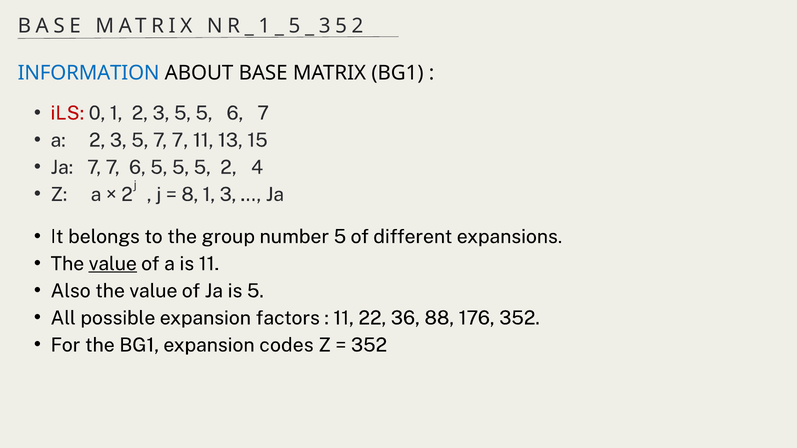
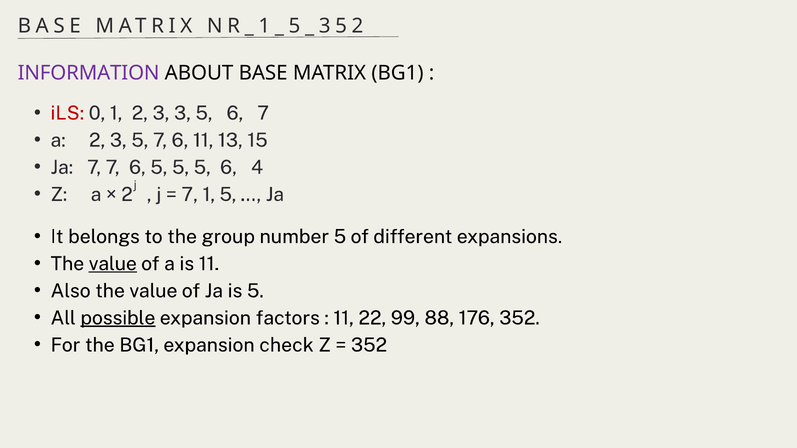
INFORMATION colour: blue -> purple (89, 73)
1 2 3 5: 5 -> 3 (182, 113)
5 7 7: 7 -> 6 (180, 140)
5 5 2: 2 -> 6 (228, 168)
8: 8 -> 7 (190, 195)
1 3: 3 -> 5 (228, 195)
possible underline: none -> present (118, 318)
36: 36 -> 99 (405, 318)
codes: codes -> check (286, 345)
